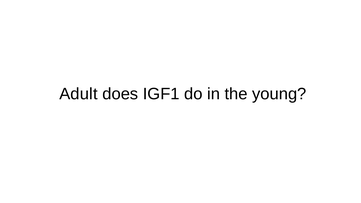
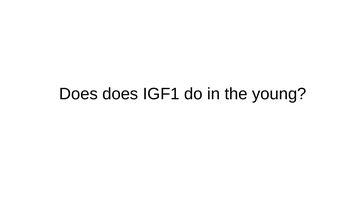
Adult: Adult -> Does (79, 94)
